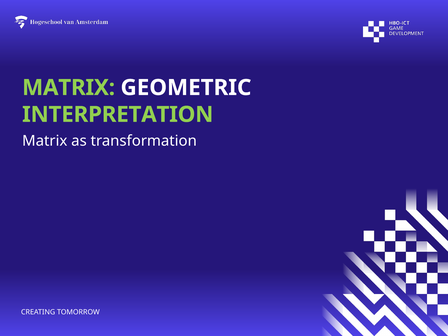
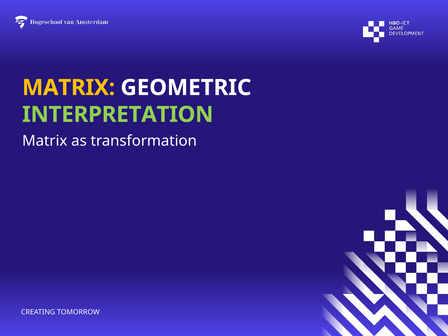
MATRIX colour: light green -> yellow (69, 88)
